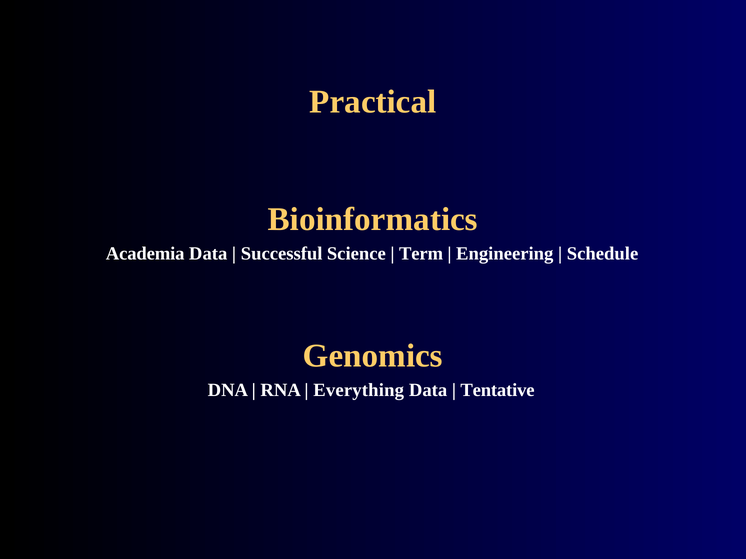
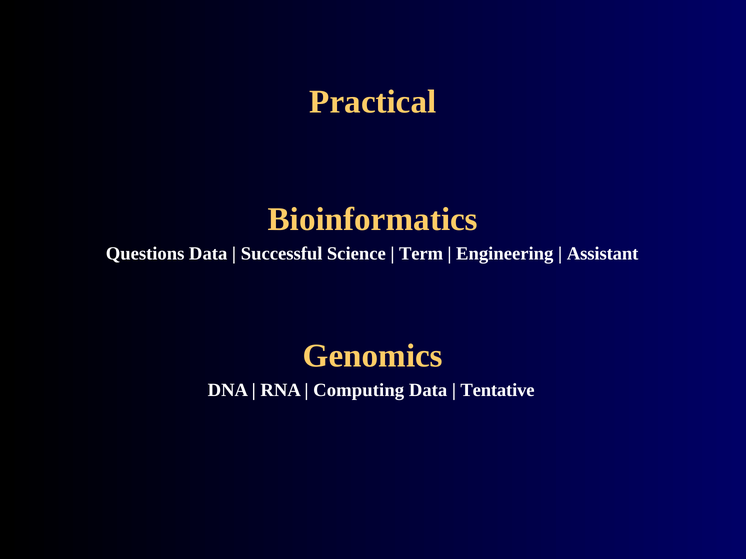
Academia: Academia -> Questions (145, 254)
Schedule: Schedule -> Assistant (603, 254)
Everything: Everything -> Computing (359, 391)
